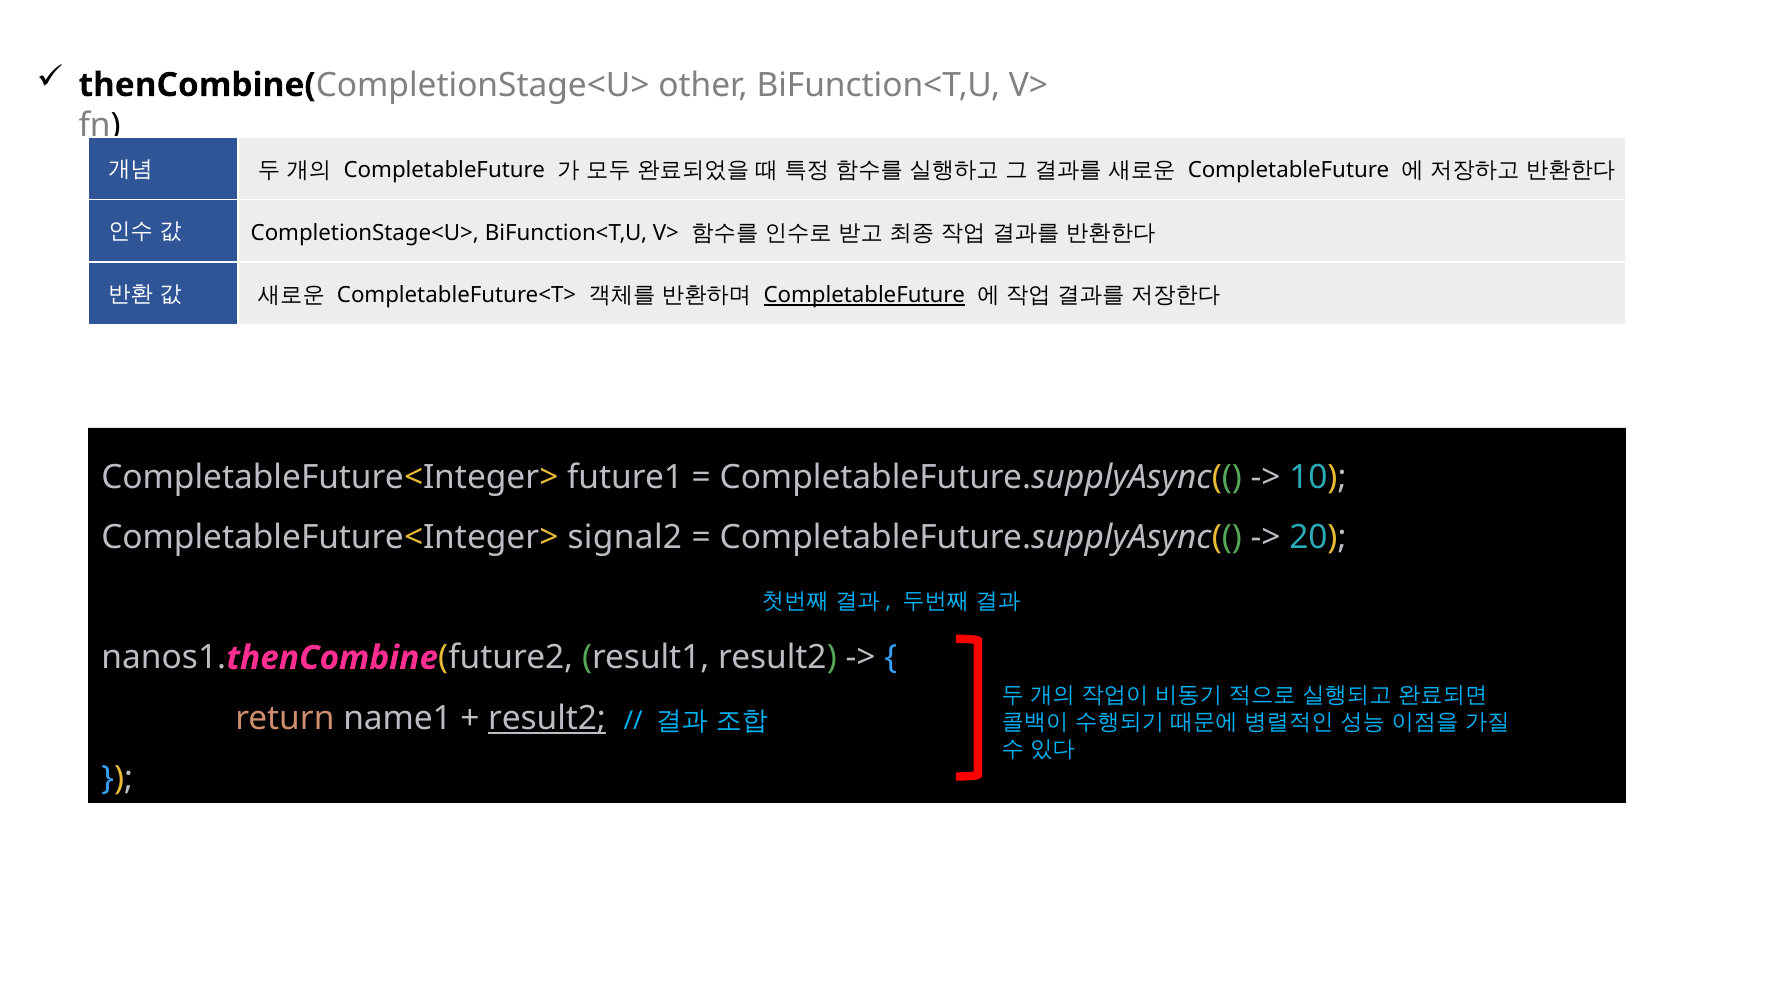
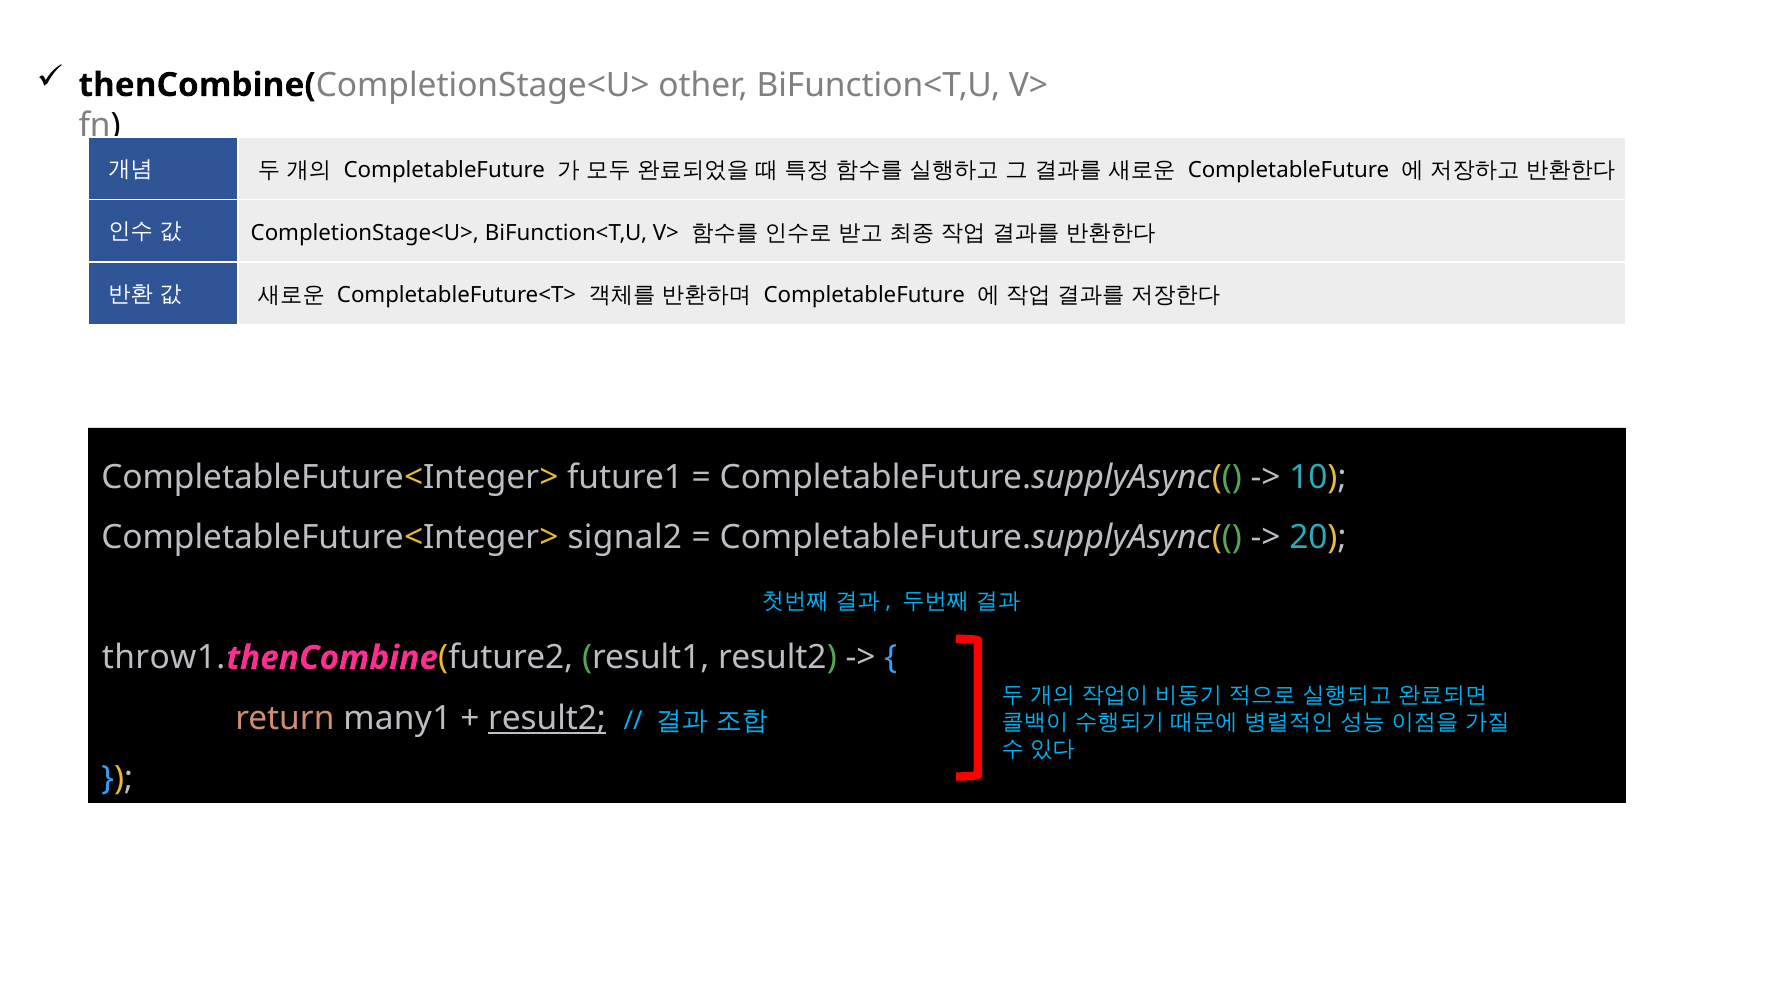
CompletableFuture underline: present -> none (864, 295)
nanos1: nanos1 -> throw1 (164, 658)
name1: name1 -> many1 (397, 718)
